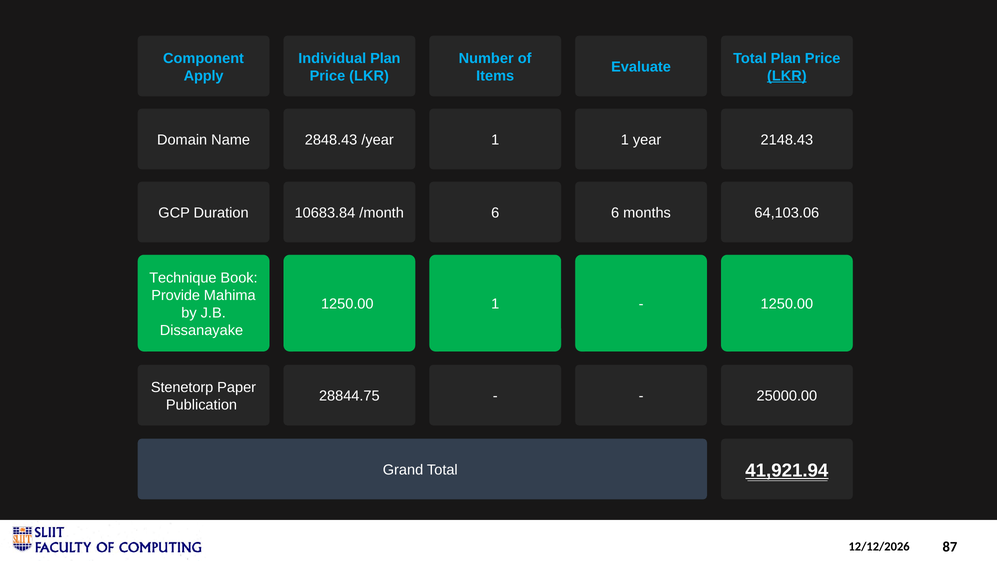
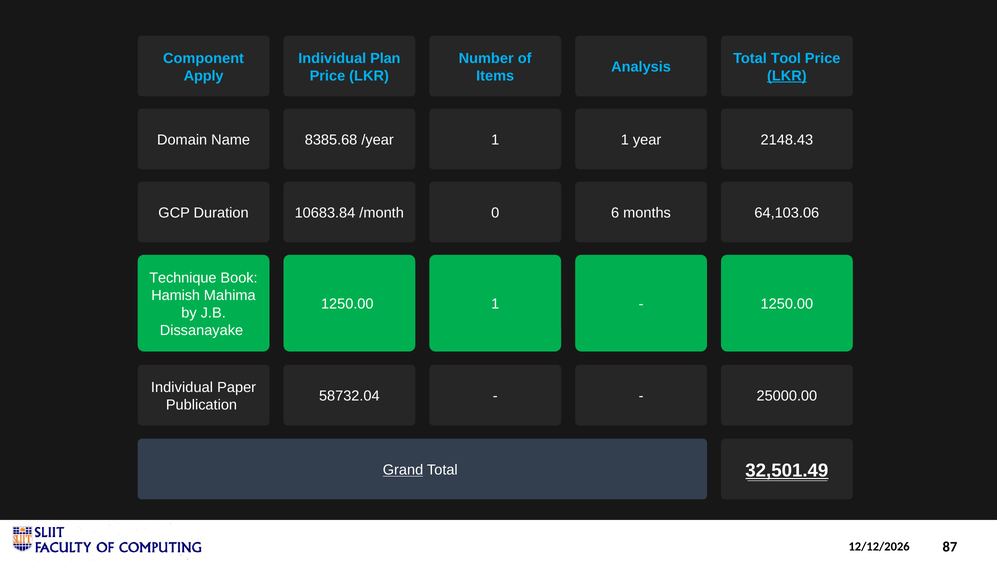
Total Plan: Plan -> Tool (786, 58)
Evaluate: Evaluate -> Analysis (641, 67)
2848.43: 2848.43 -> 8385.68 (331, 140)
/month 6: 6 -> 0 (495, 213)
Provide: Provide -> Hamish (176, 295)
Stenetorp: Stenetorp -> Individual (182, 387)
28844.75: 28844.75 -> 58732.04 (349, 396)
Grand underline: none -> present (403, 470)
41,921.94: 41,921.94 -> 32,501.49 (787, 470)
